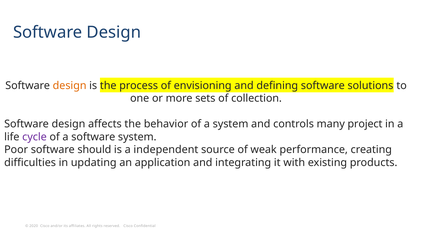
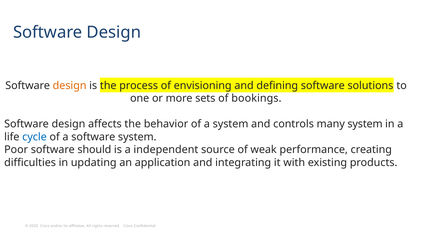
collection: collection -> bookings (256, 99)
many project: project -> system (365, 124)
cycle colour: purple -> blue (34, 137)
